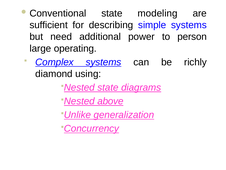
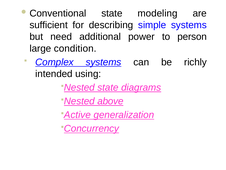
operating: operating -> condition (75, 48)
diamond: diamond -> intended (54, 74)
Unlike: Unlike -> Active (77, 115)
